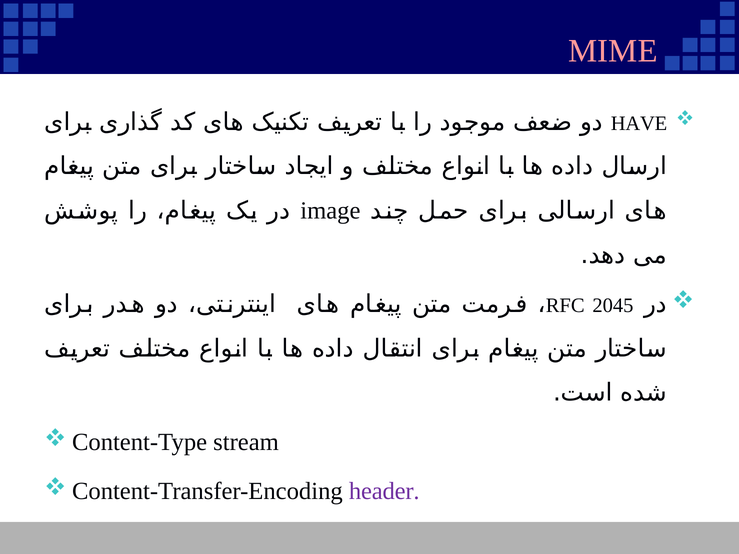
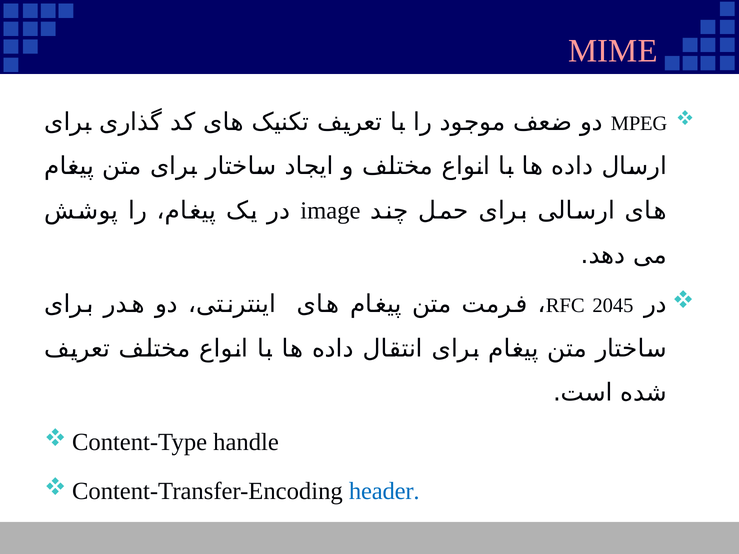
HAVE: HAVE -> MPEG (639, 123)
stream: stream -> handle (246, 442)
header colour: purple -> blue (384, 491)
